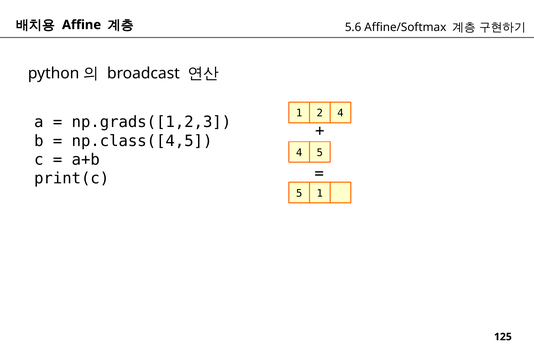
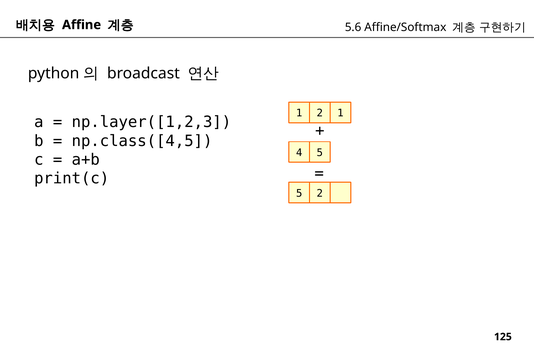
2 4: 4 -> 1 (340, 113)
np.grads([1,2,3: np.grads([1,2,3 -> np.layer([1,2,3 (151, 122)
5 1: 1 -> 2 (320, 193)
